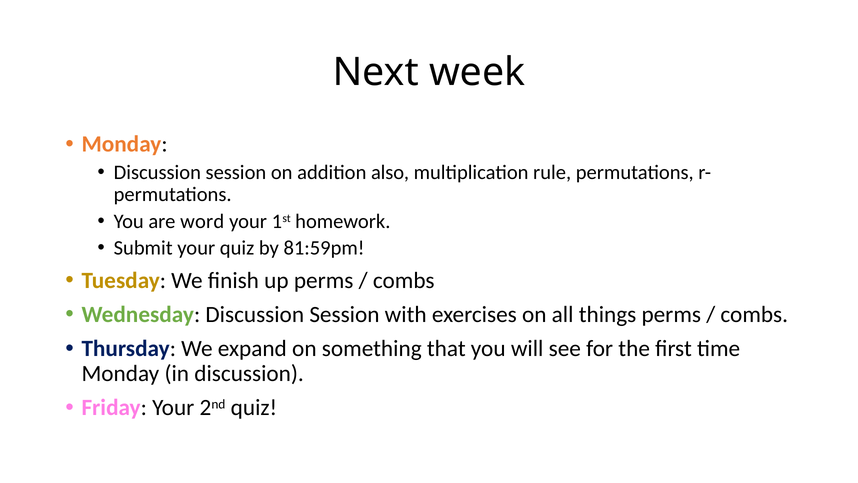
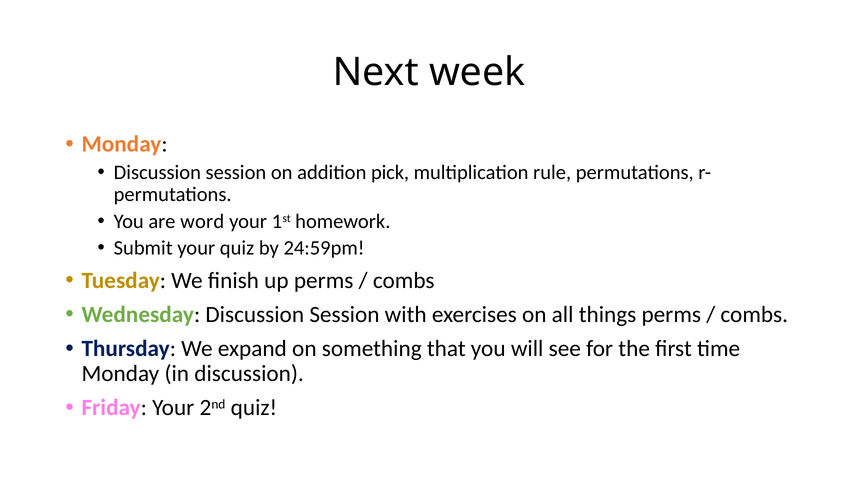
also: also -> pick (390, 172)
81:59pm: 81:59pm -> 24:59pm (324, 248)
